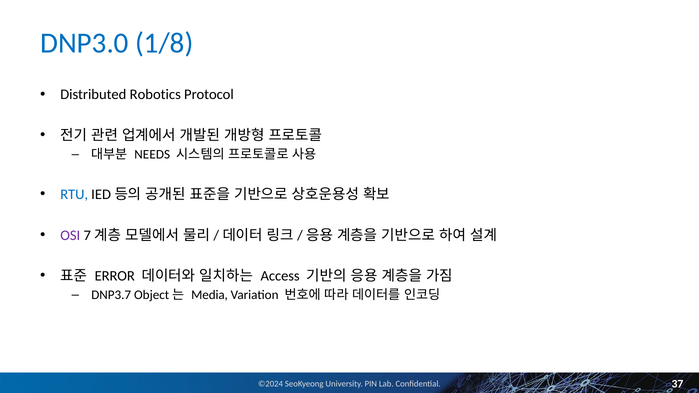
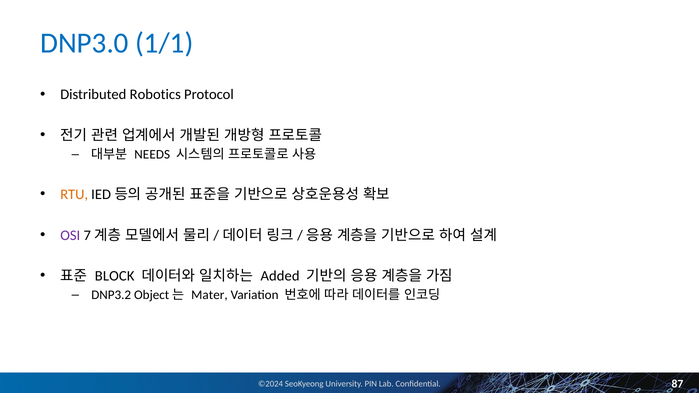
1/8: 1/8 -> 1/1 (164, 43)
RTU colour: blue -> orange (74, 195)
ERROR: ERROR -> BLOCK (115, 276)
Access: Access -> Added (280, 276)
DNP3.7: DNP3.7 -> DNP3.2 (111, 295)
Media: Media -> Mater (209, 295)
37: 37 -> 87 (677, 384)
